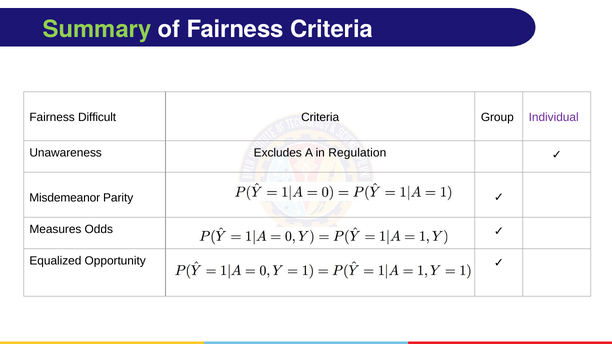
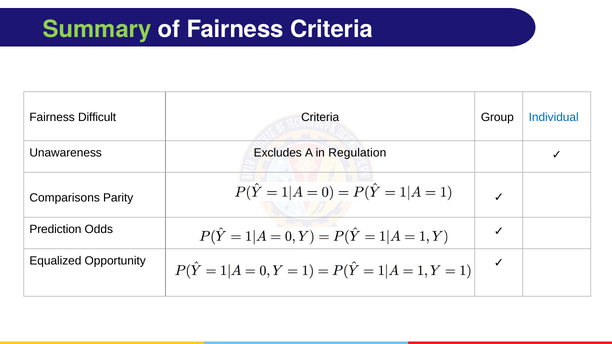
Individual colour: purple -> blue (554, 117)
Misdemeanor: Misdemeanor -> Comparisons (65, 198)
Measures: Measures -> Prediction (55, 229)
